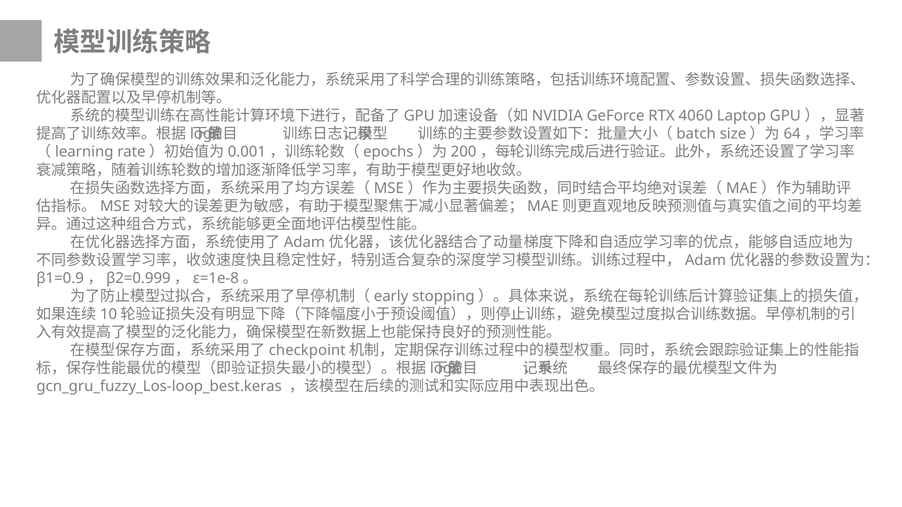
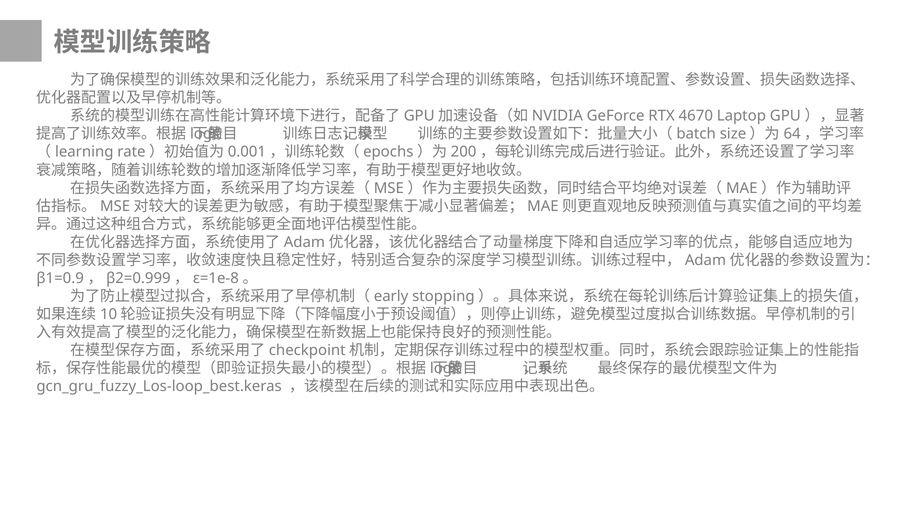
4060: 4060 -> 4670 (696, 116)
